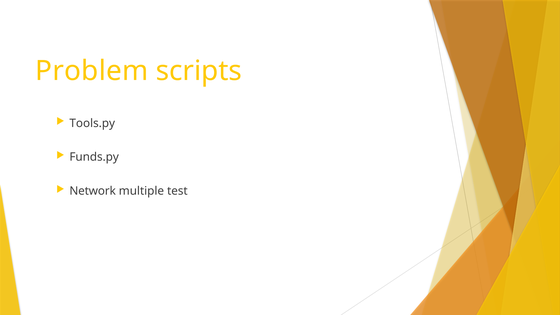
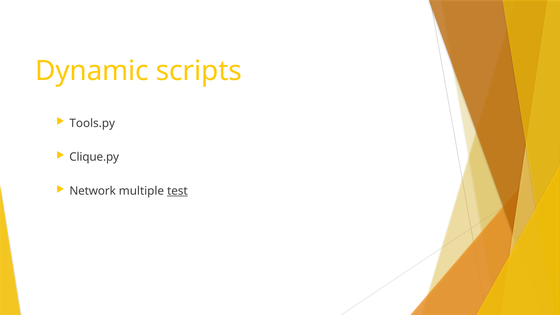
Problem: Problem -> Dynamic (92, 71)
Funds.py: Funds.py -> Clique.py (94, 157)
test underline: none -> present (177, 191)
